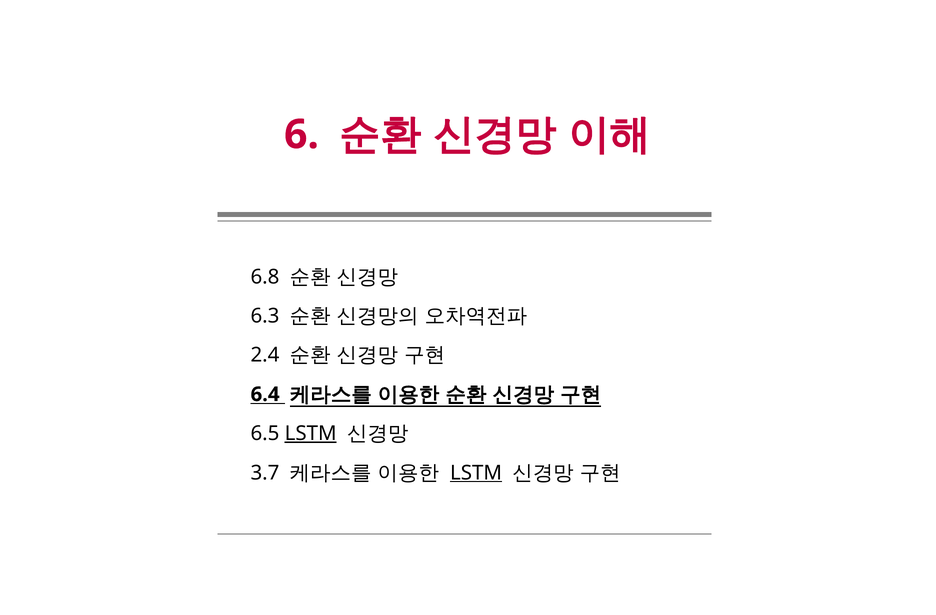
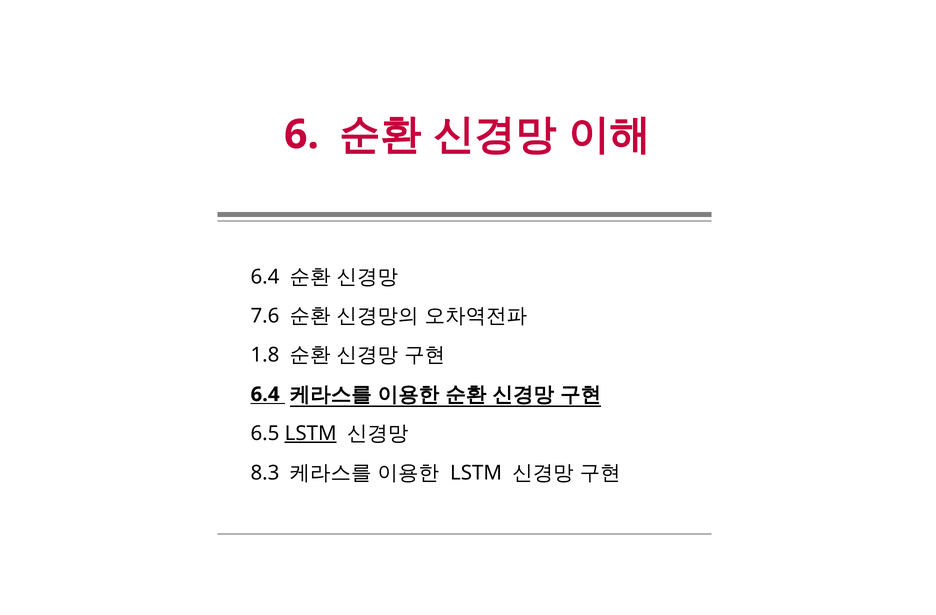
6.8: 6.8 -> 6.4 (265, 277)
6.3: 6.3 -> 7.6 (265, 316)
2.4: 2.4 -> 1.8 (265, 355)
3.7: 3.7 -> 8.3 (265, 473)
LSTM underline: present -> none (476, 473)
